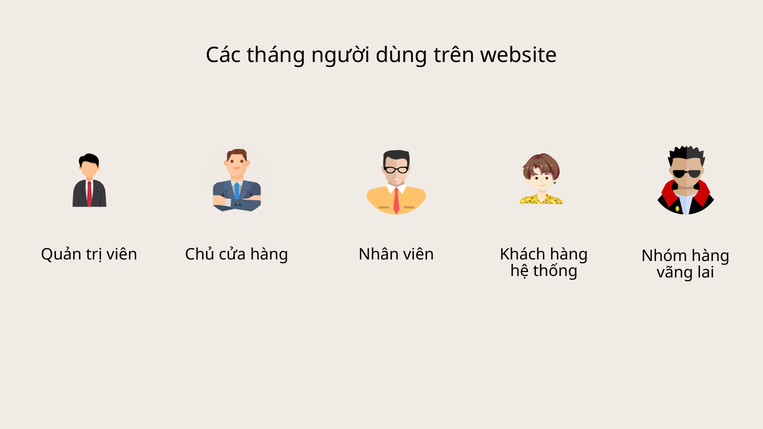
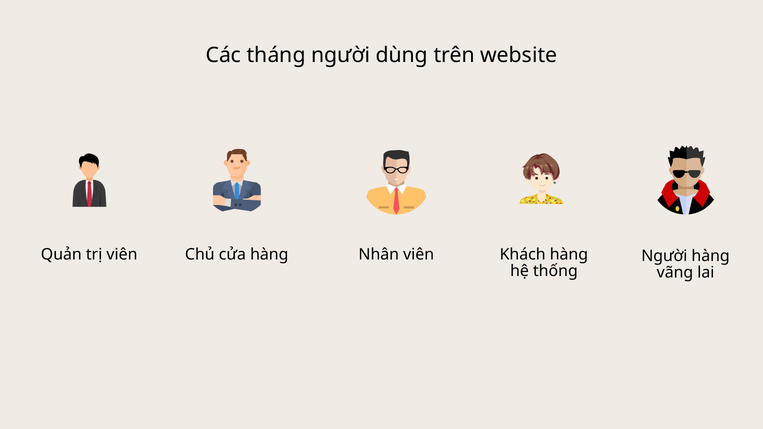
Nhóm: Nhóm -> Người (664, 256)
